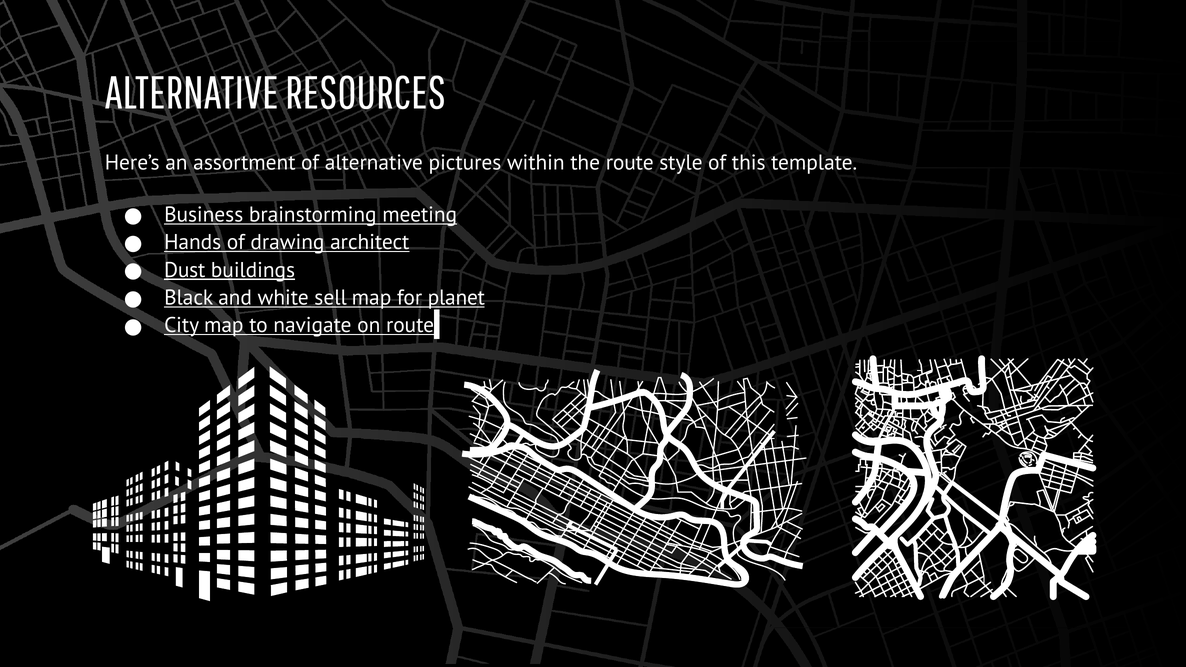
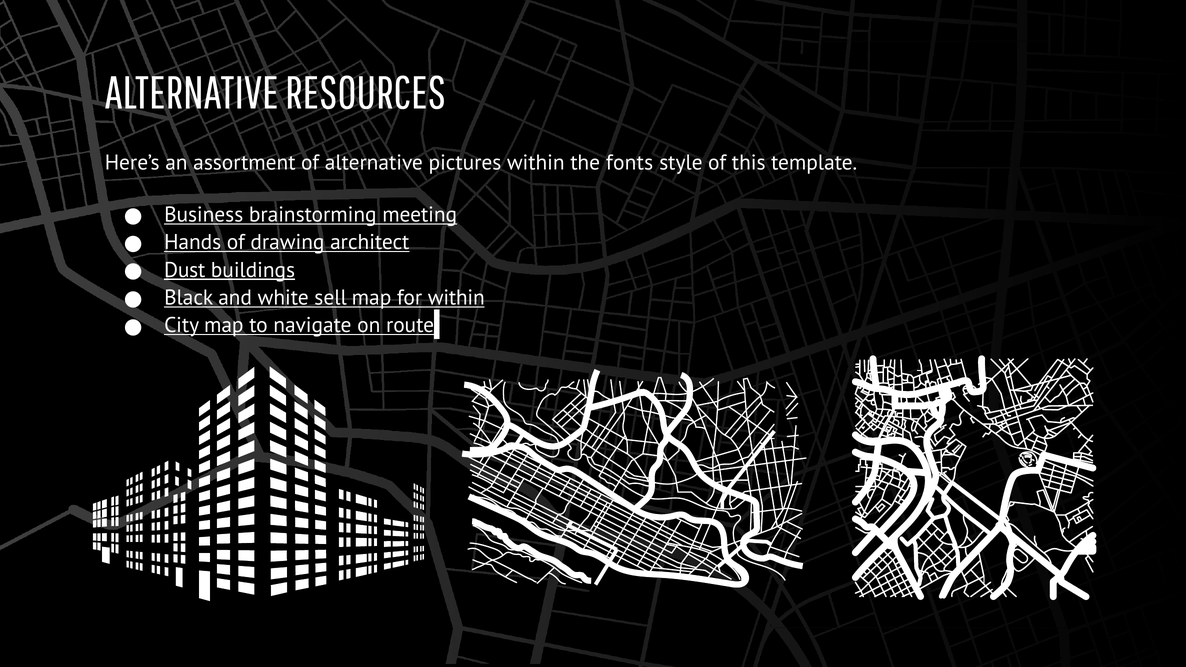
the route: route -> fonts (630, 163)
for planet: planet -> within (456, 298)
